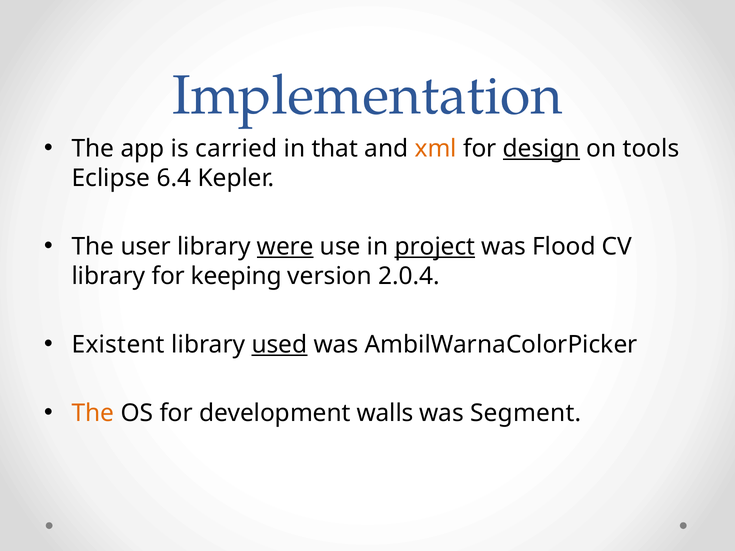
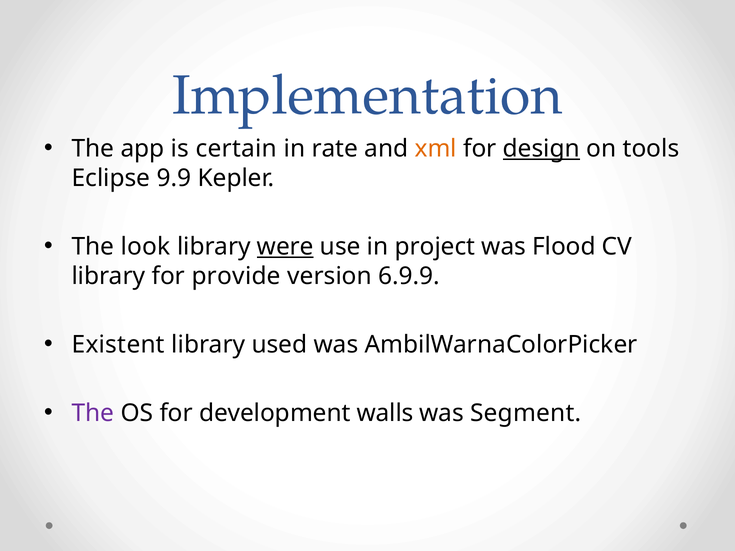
carried: carried -> certain (236, 149)
that: that -> rate (335, 149)
6.4: 6.4 -> 9.9 (174, 178)
user: user -> look (145, 247)
project underline: present -> none (435, 247)
keeping: keeping -> provide (236, 276)
2.0.4: 2.0.4 -> 6.9.9 (409, 276)
used underline: present -> none (279, 345)
The colour: orange -> purple (93, 413)
